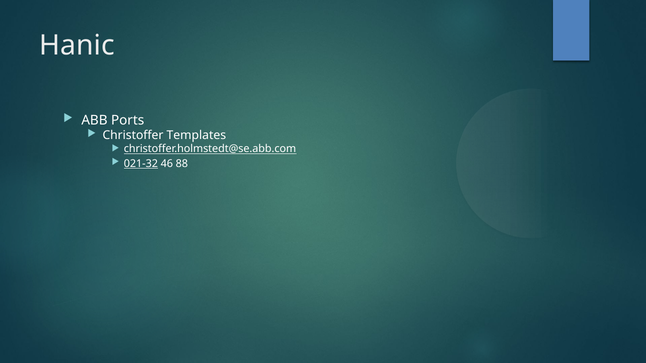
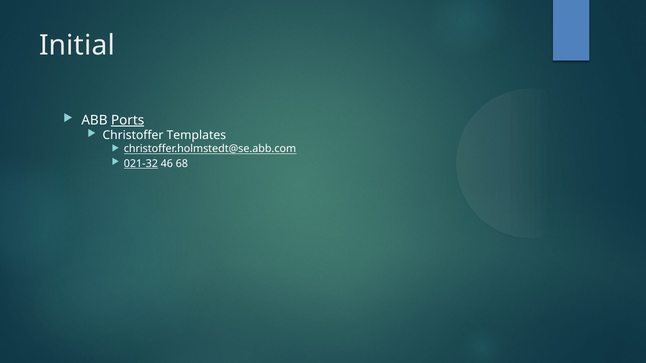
Hanic: Hanic -> Initial (77, 45)
Ports underline: none -> present (128, 120)
88: 88 -> 68 (182, 164)
